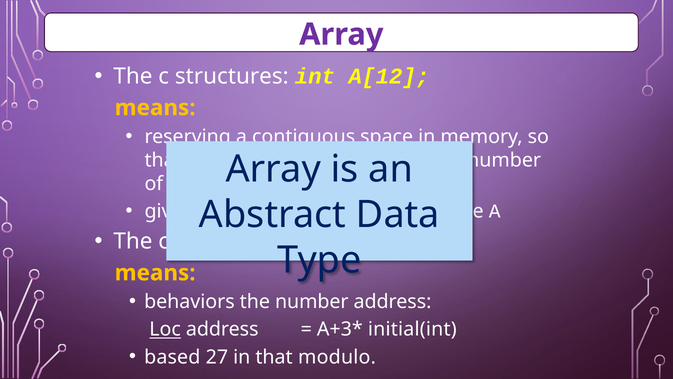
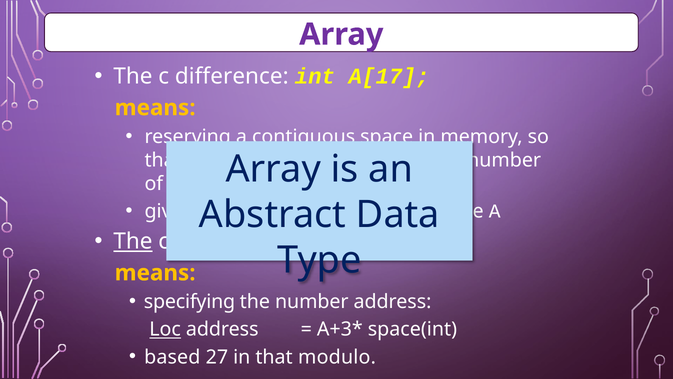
structures: structures -> difference (232, 76)
A[12: A[12 -> A[17 (389, 76)
The underline: none -> present (133, 241)
behaviors: behaviors -> specifying (189, 302)
initial(int: initial(int -> space(int (412, 329)
